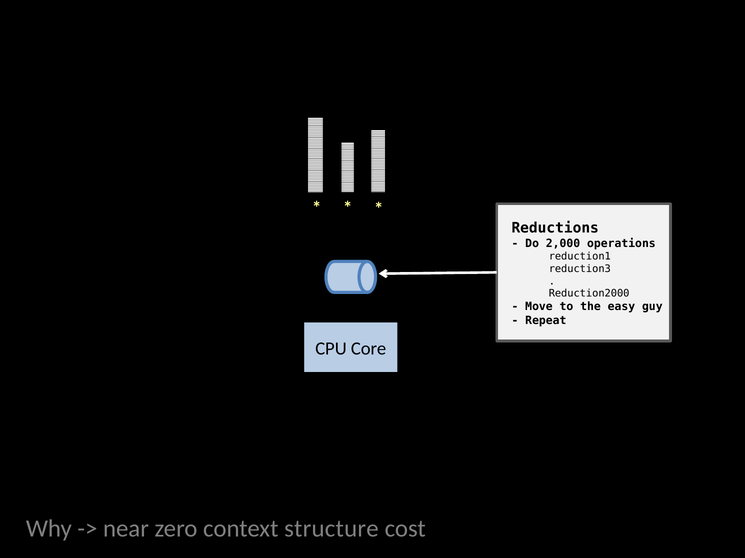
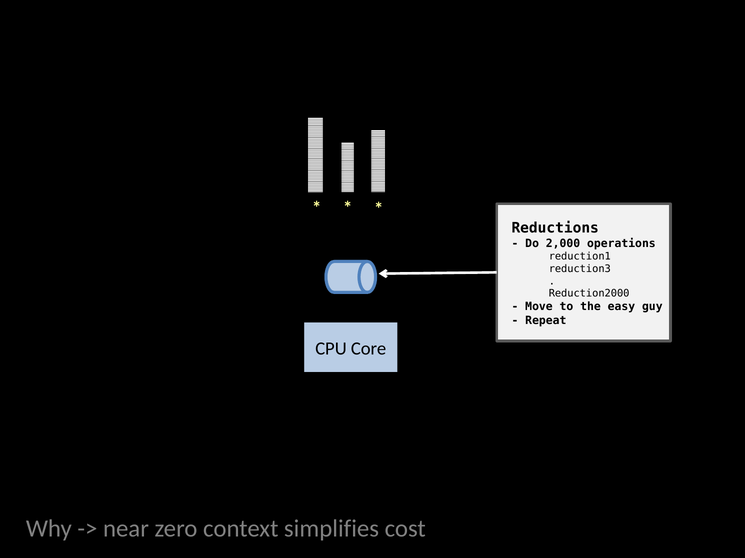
structure: structure -> simplifies (332, 529)
